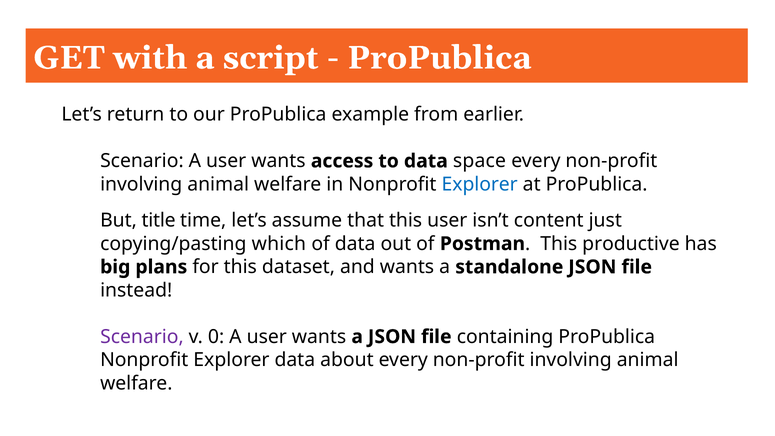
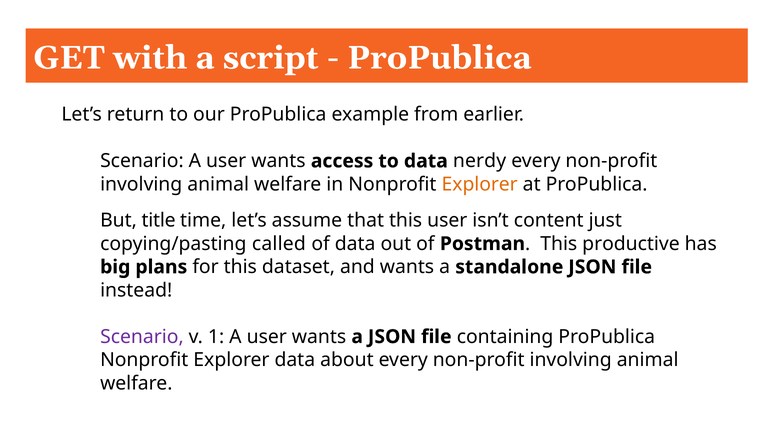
space: space -> nerdy (480, 161)
Explorer colour: blue -> orange (480, 184)
which: which -> called (279, 244)
0: 0 -> 1 (216, 337)
